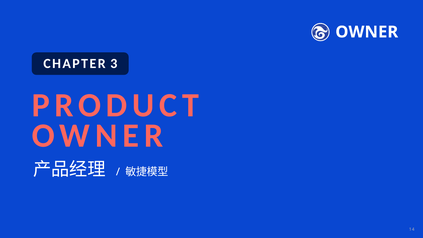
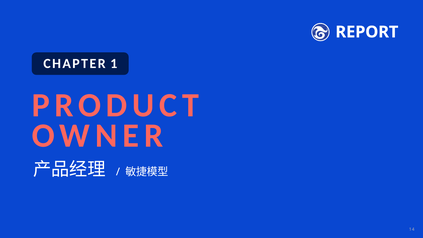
OWNER: OWNER -> REPORT (367, 32)
3: 3 -> 1 (114, 64)
